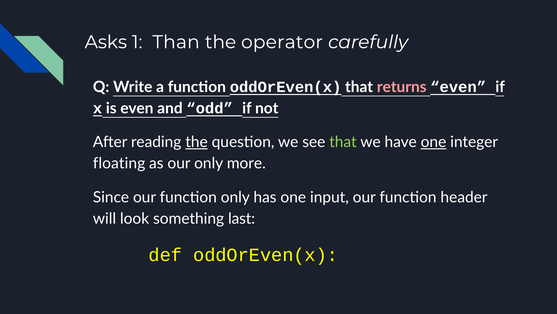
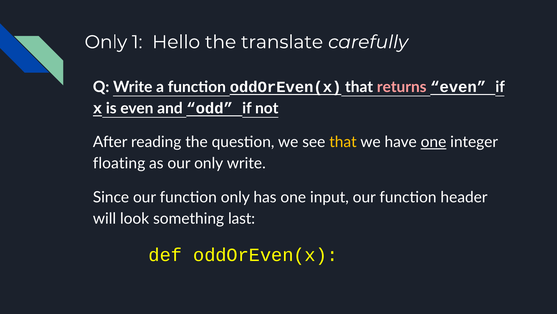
Asks: Asks -> Only (106, 42)
Than: Than -> Hello (176, 42)
operator: operator -> translate (282, 42)
the underline: present -> none (197, 142)
that colour: light green -> yellow (343, 142)
only more: more -> write (246, 163)
